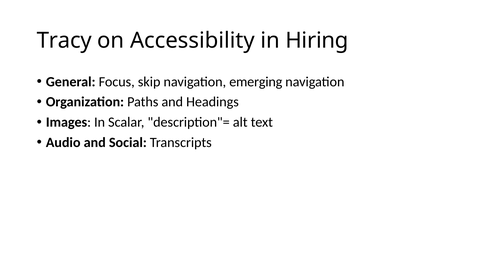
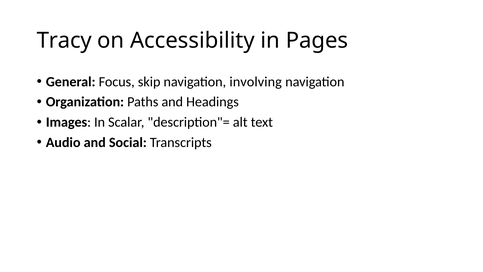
Hiring: Hiring -> Pages (317, 41)
emerging: emerging -> involving (256, 82)
